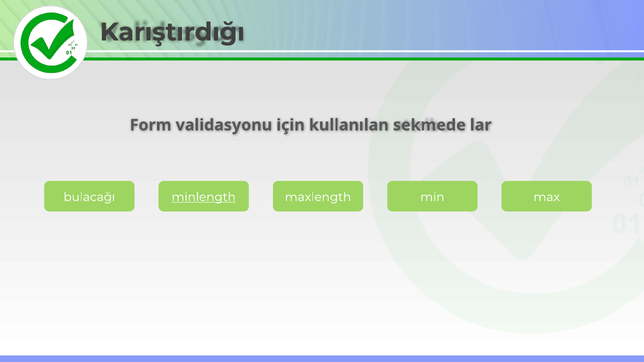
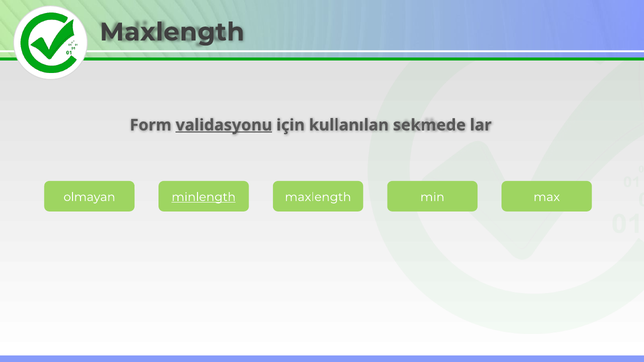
Karıştırdığı: Karıştırdığı -> Maxlength (172, 32)
validasyonu underline: none -> present (224, 125)
bulacağı: bulacağı -> olmayan (89, 197)
